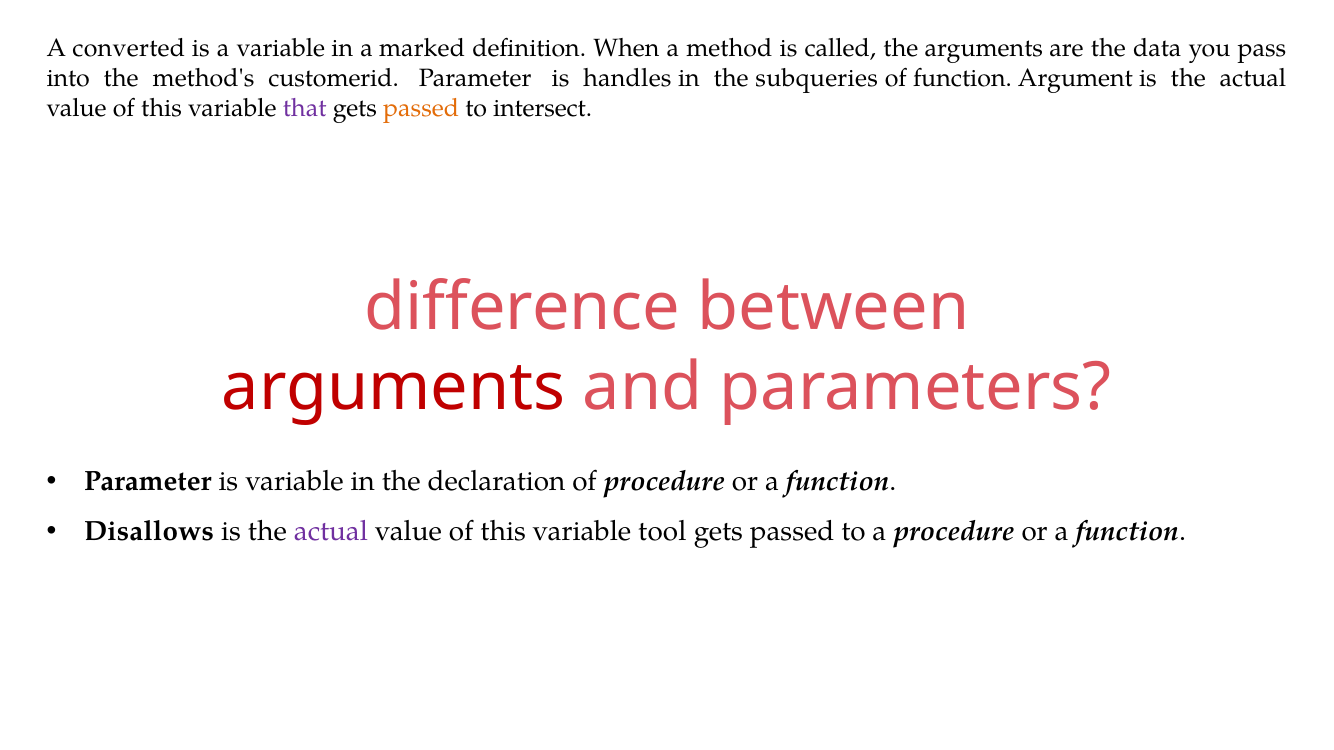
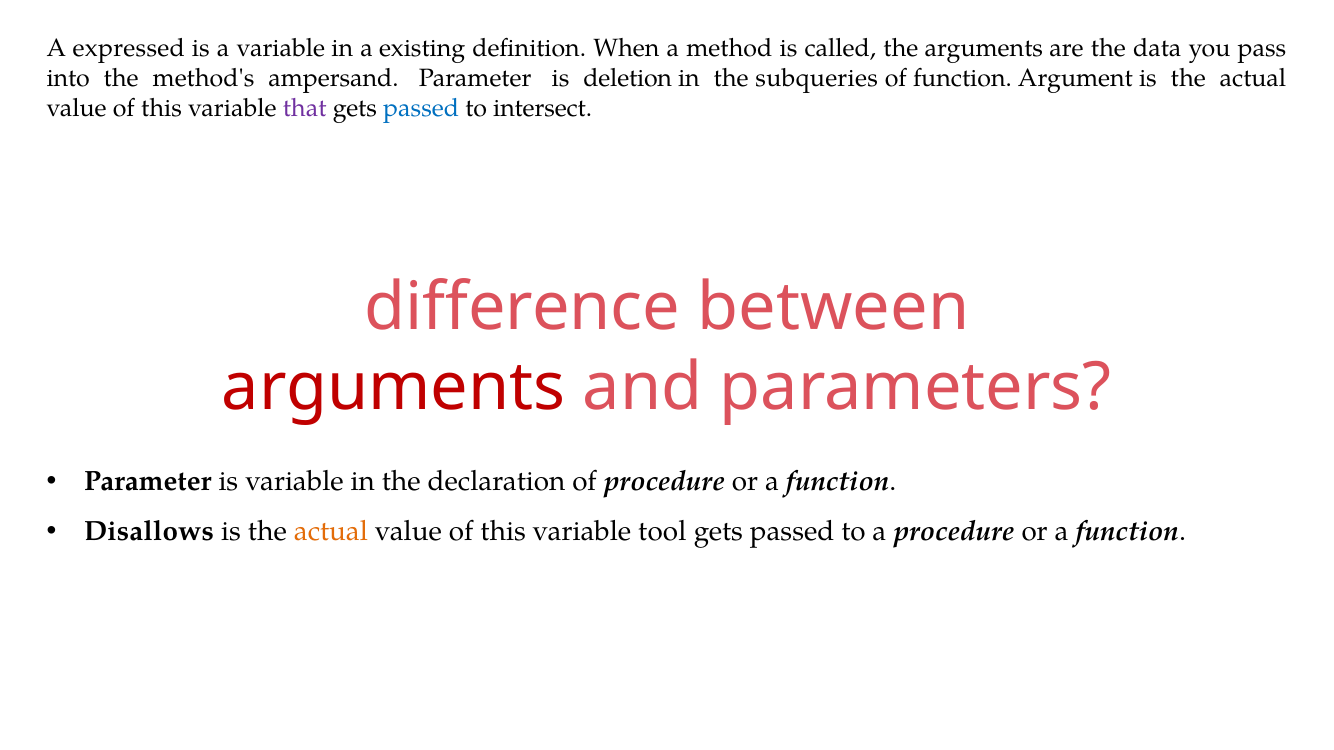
converted: converted -> expressed (129, 49)
marked: marked -> existing (422, 49)
customerid: customerid -> ampersand (334, 79)
handles: handles -> deletion (628, 79)
passed colour: orange -> blue (421, 109)
actual colour: purple -> orange (331, 532)
